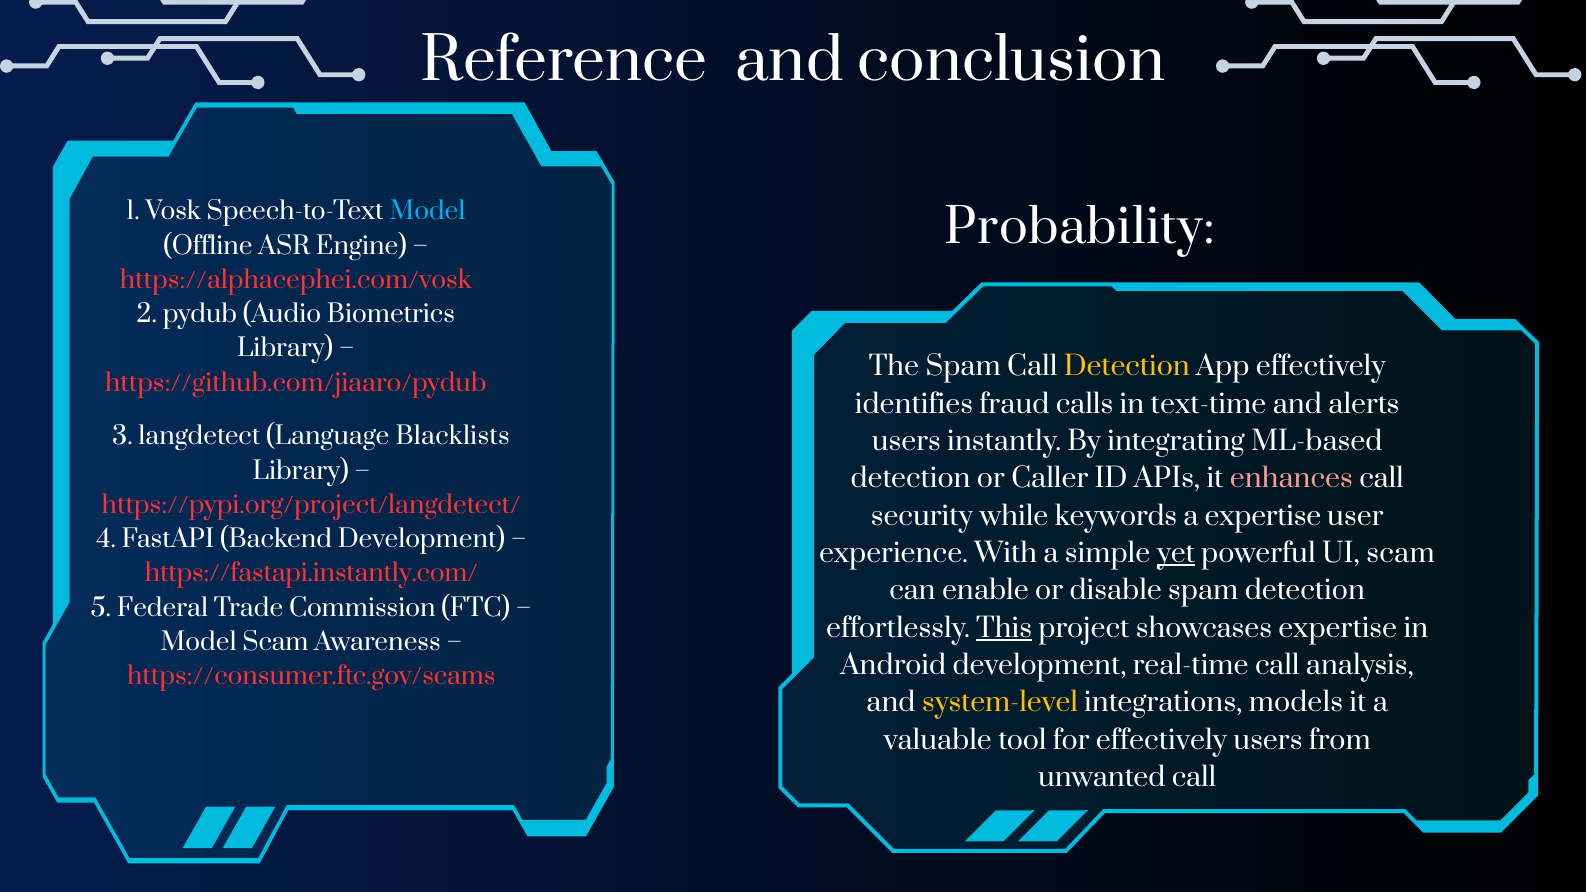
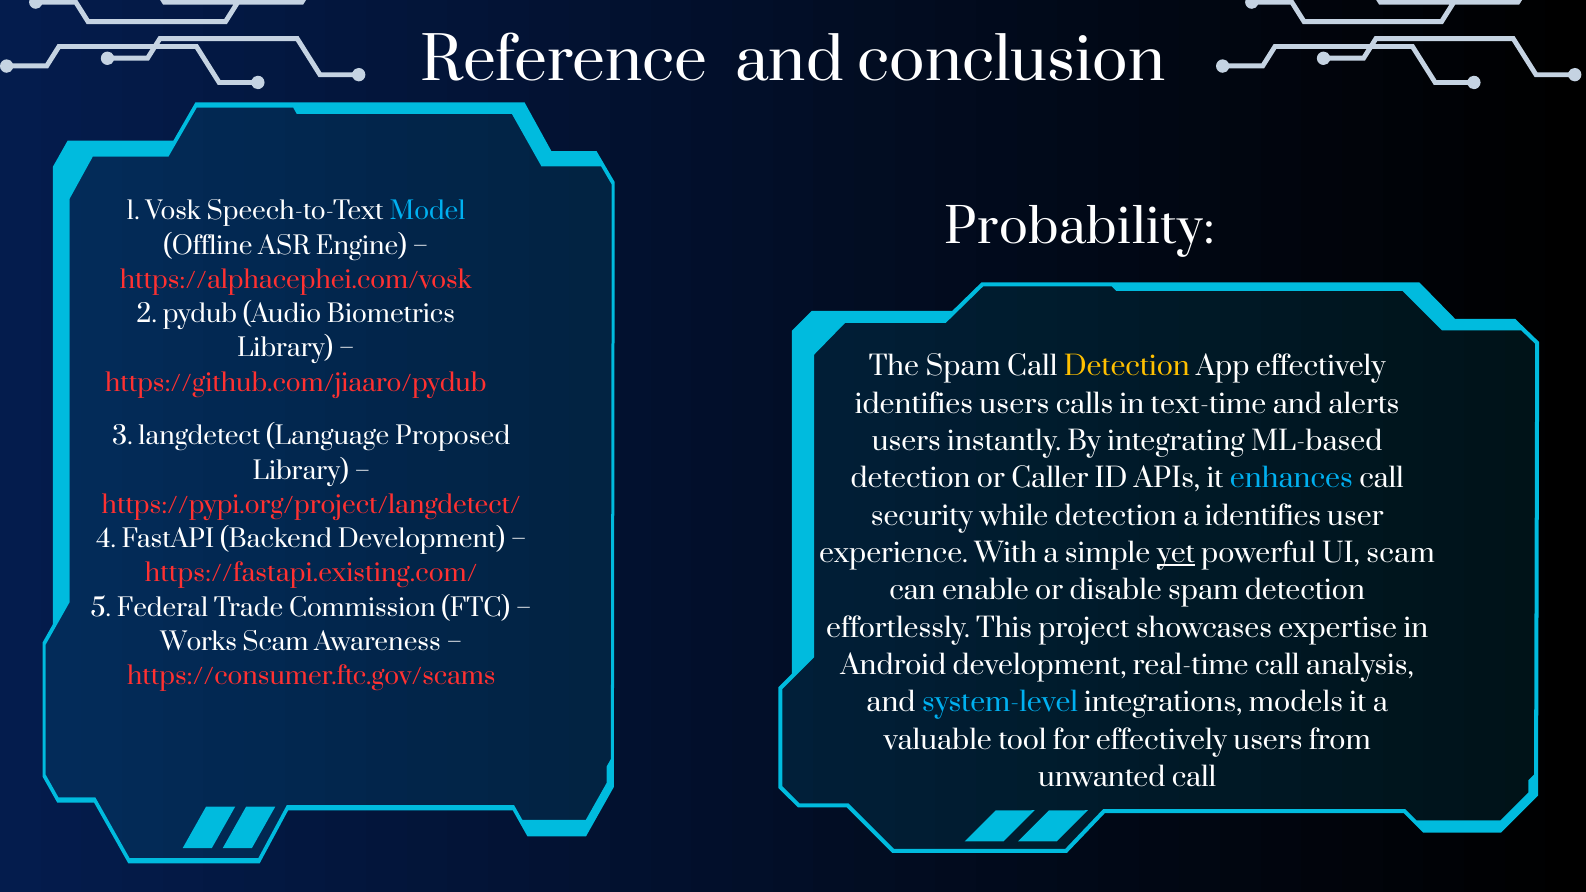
identifies fraud: fraud -> users (1014, 404)
Blacklists: Blacklists -> Proposed (453, 437)
enhances colour: pink -> light blue (1291, 479)
while keywords: keywords -> detection (1116, 517)
a expertise: expertise -> identifies (1263, 517)
https://fastapi.instantly.com/: https://fastapi.instantly.com/ -> https://fastapi.existing.com/ (311, 574)
This underline: present -> none (1004, 629)
Model: Model -> Works (199, 642)
system-level colour: yellow -> light blue (1000, 703)
